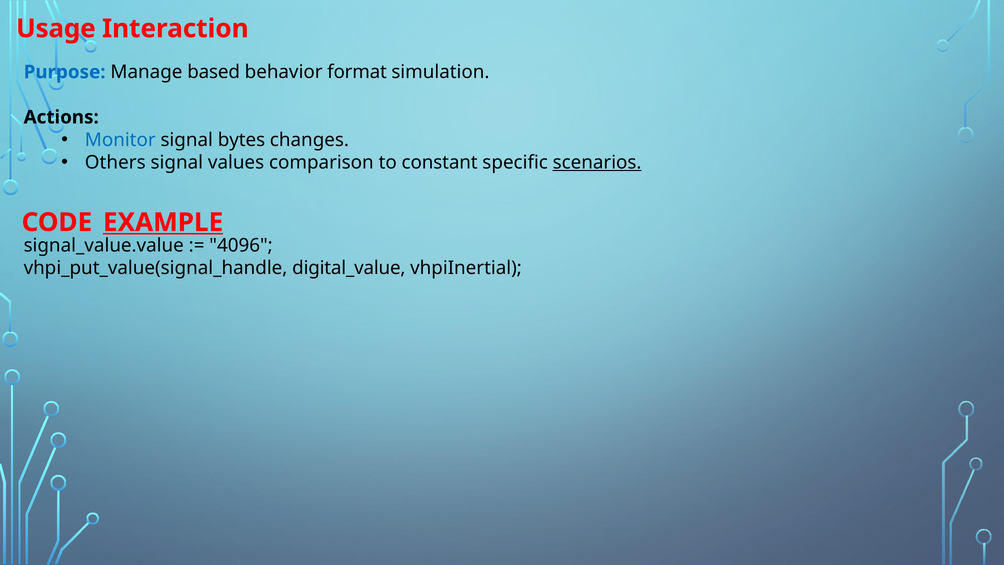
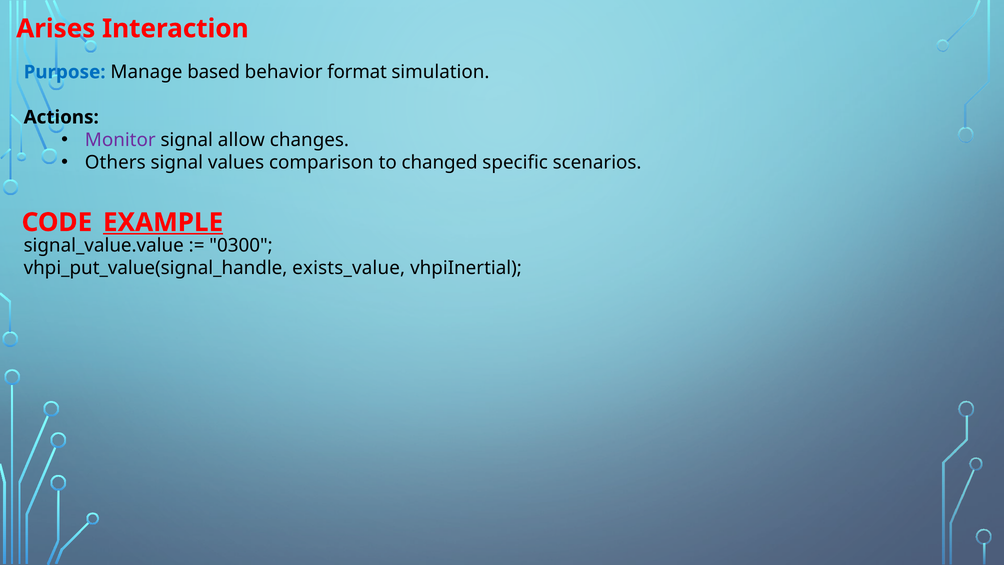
Usage: Usage -> Arises (56, 29)
Monitor colour: blue -> purple (120, 140)
bytes: bytes -> allow (241, 140)
constant: constant -> changed (440, 162)
scenarios underline: present -> none (597, 162)
4096: 4096 -> 0300 (241, 245)
digital_value: digital_value -> exists_value (349, 268)
